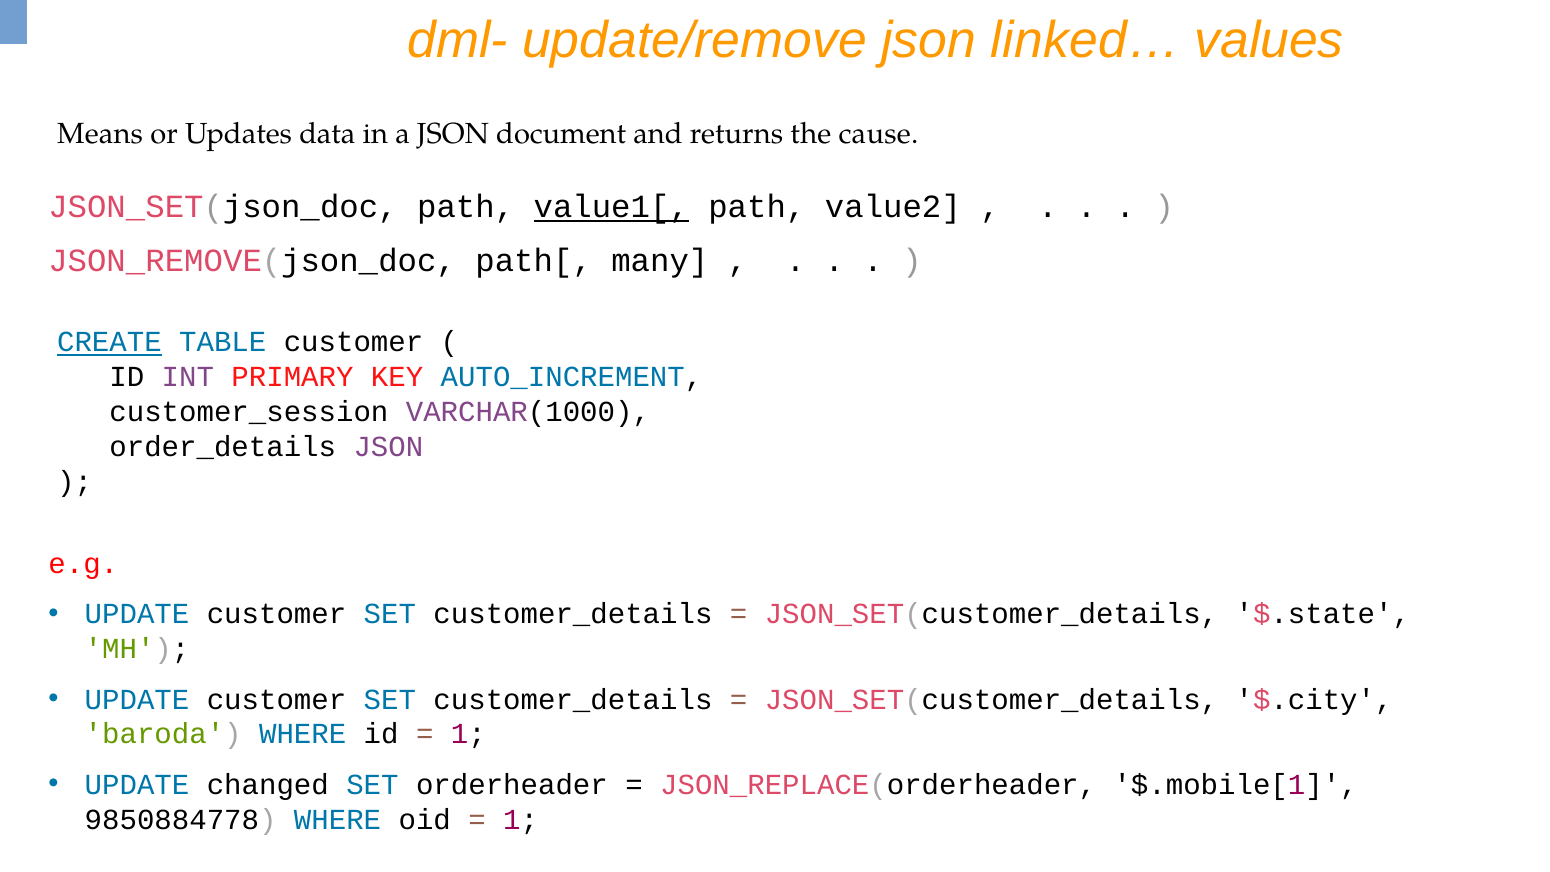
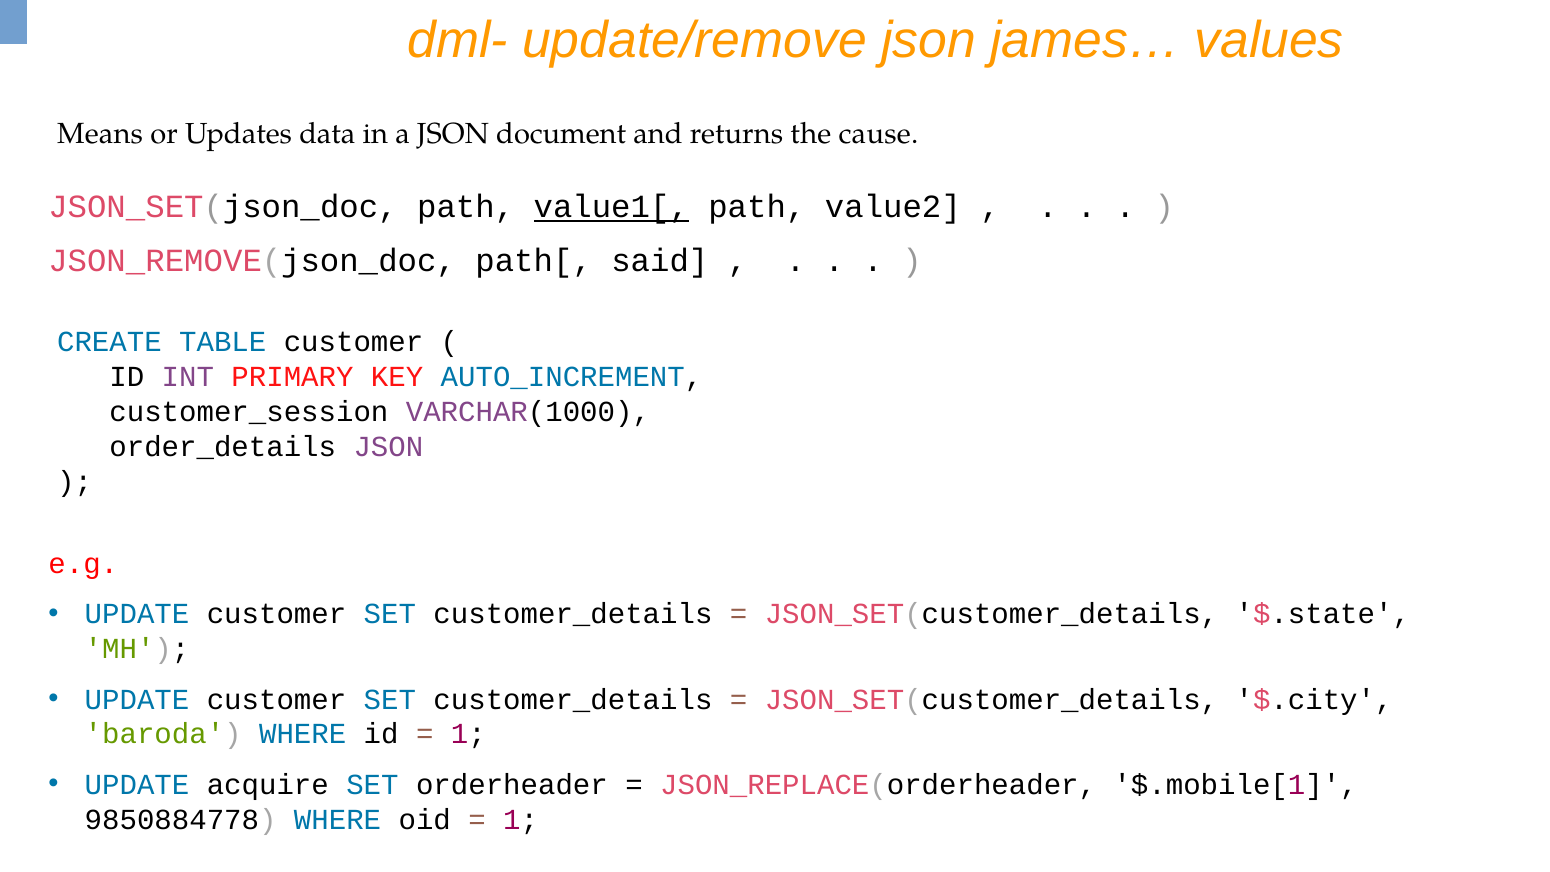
linked…: linked… -> james… (1085, 40)
many: many -> said (660, 261)
CREATE underline: present -> none (109, 342)
changed: changed -> acquire (268, 785)
